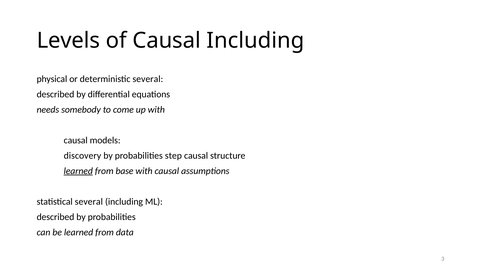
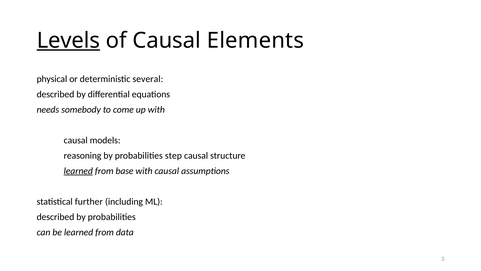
Levels underline: none -> present (68, 40)
Causal Including: Including -> Elements (255, 40)
discovery: discovery -> reasoning (83, 155)
statistical several: several -> further (89, 201)
